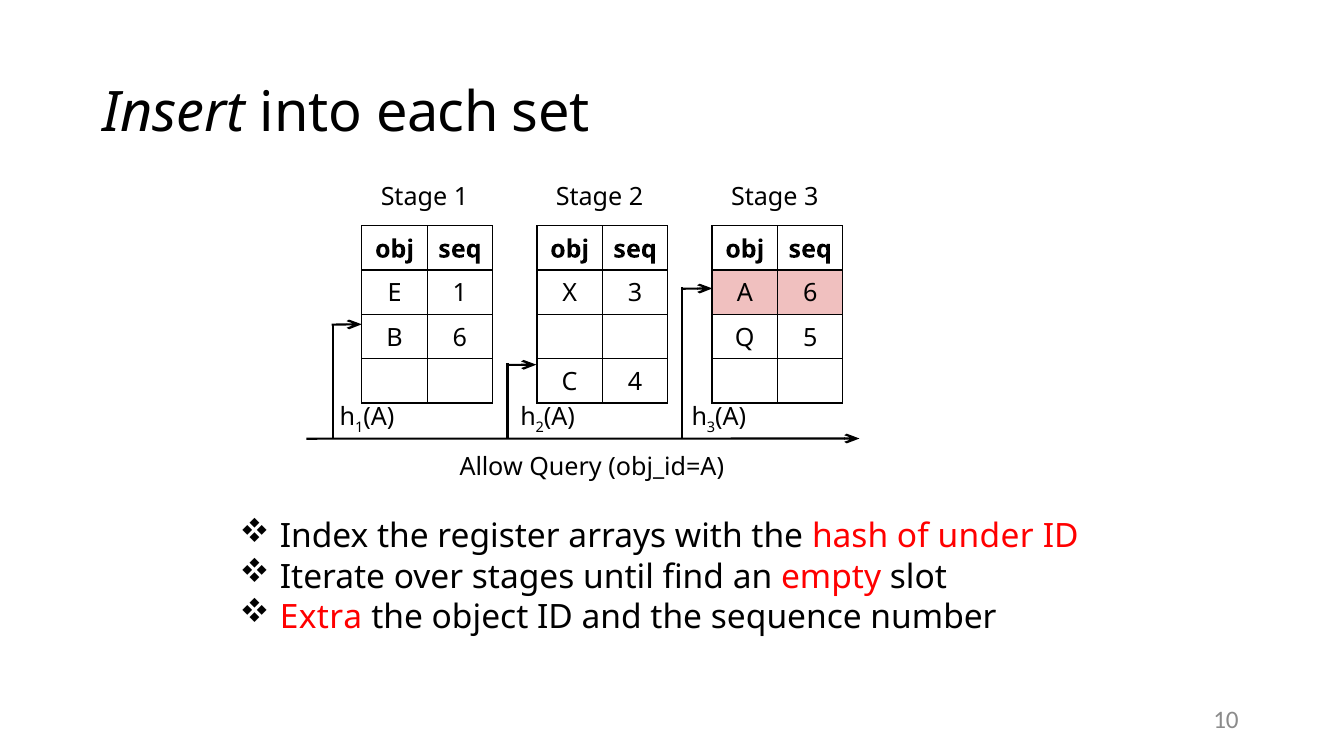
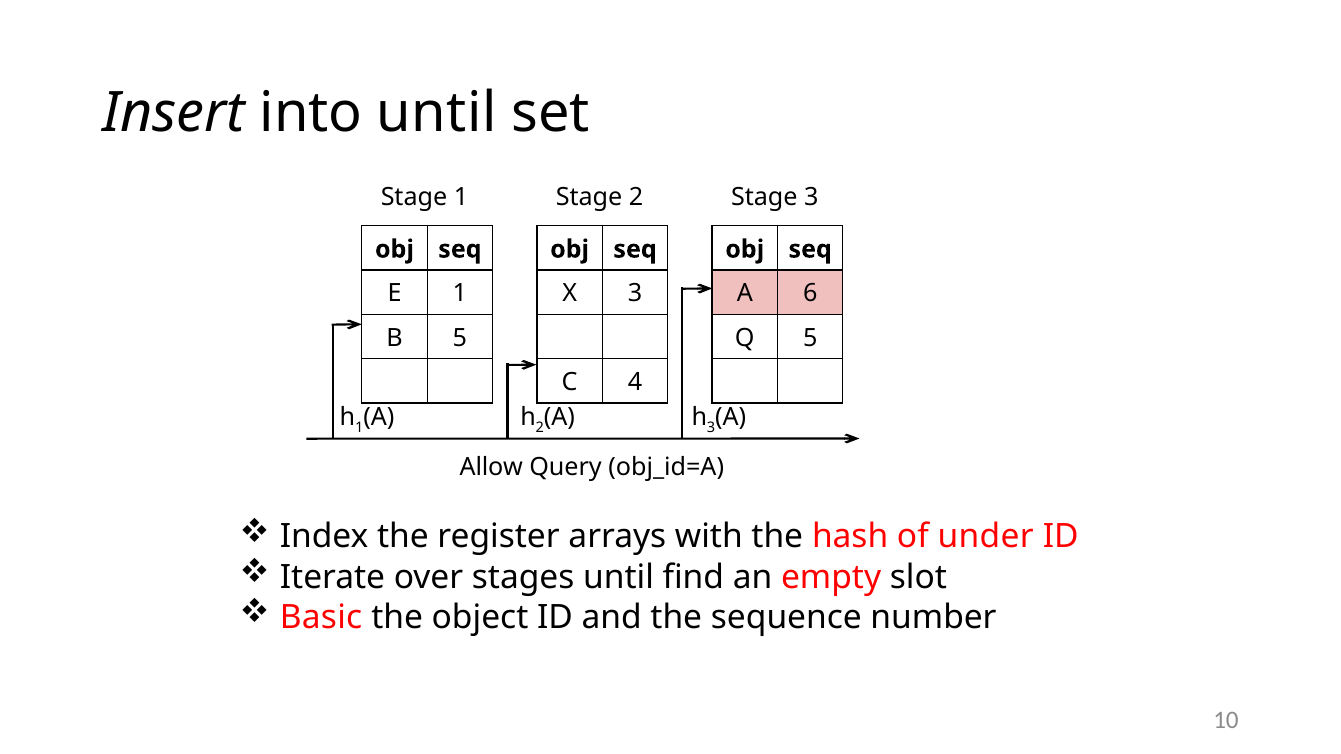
into each: each -> until (437, 113)
B 6: 6 -> 5 (460, 338)
Extra: Extra -> Basic (321, 618)
